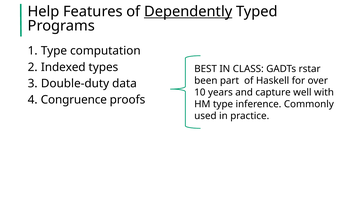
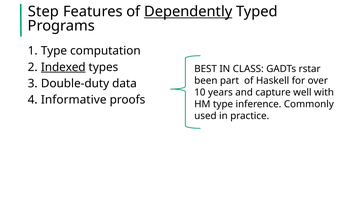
Help: Help -> Step (43, 12)
Indexed underline: none -> present (63, 67)
Congruence: Congruence -> Informative (74, 100)
